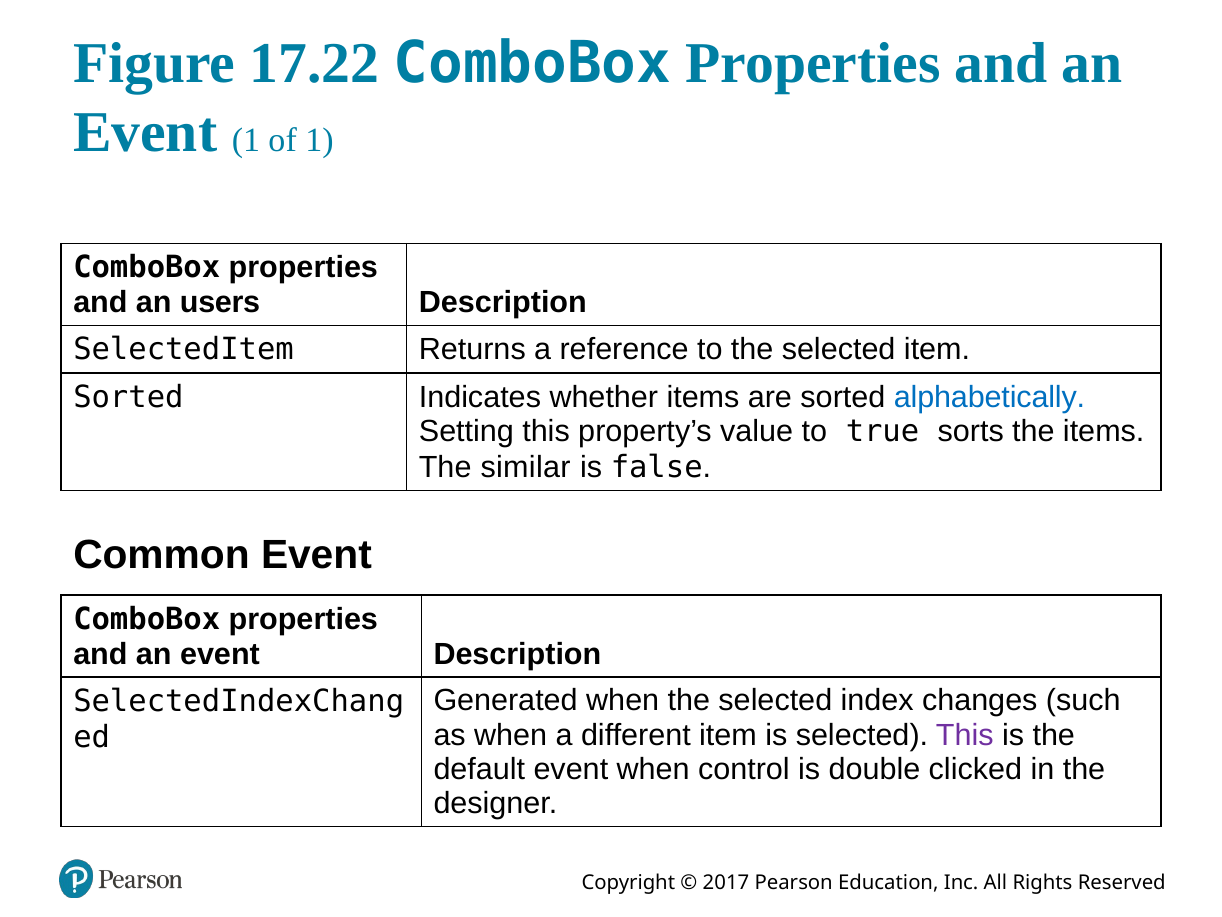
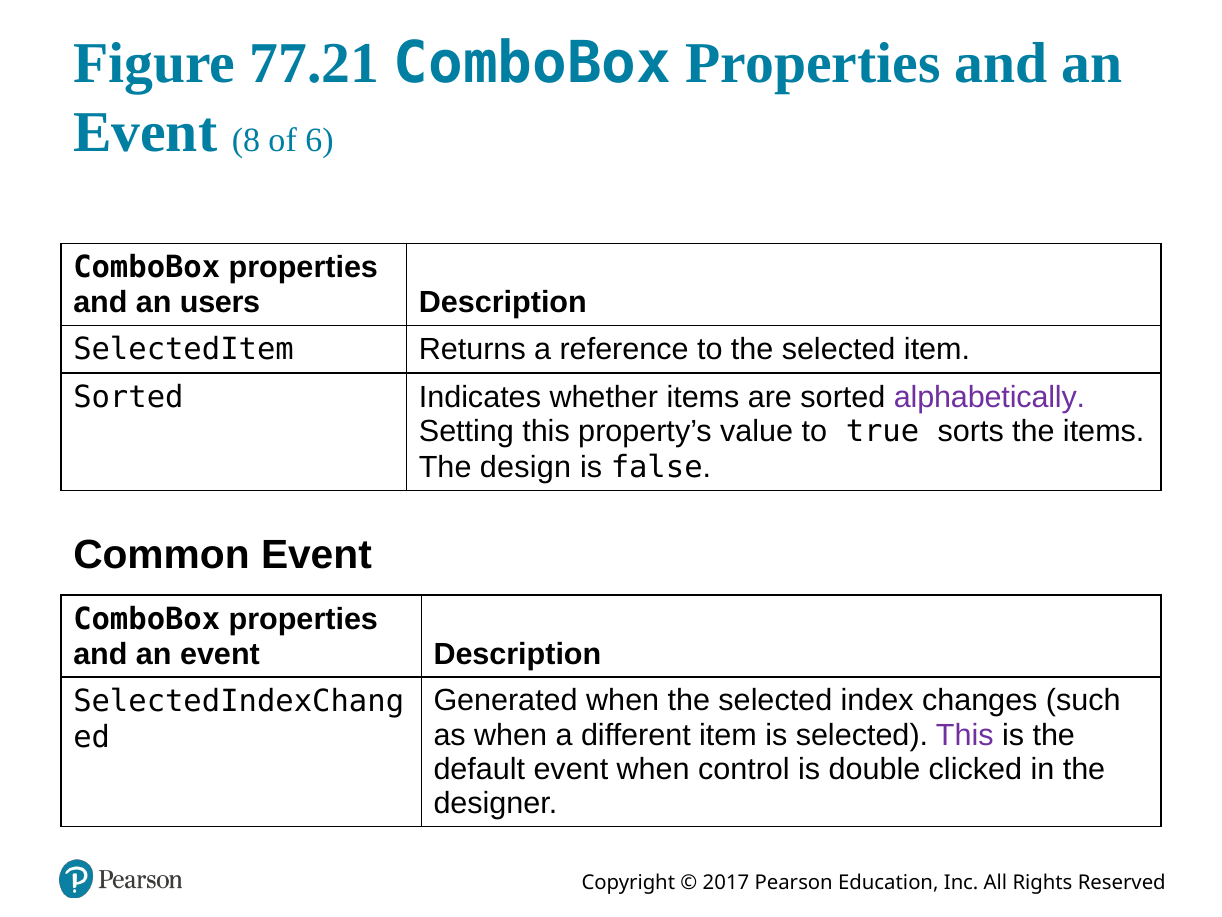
17.22: 17.22 -> 77.21 (314, 63)
Event 1: 1 -> 8 (246, 140)
of 1: 1 -> 6 (319, 140)
alphabetically colour: blue -> purple (989, 397)
similar: similar -> design (526, 467)
